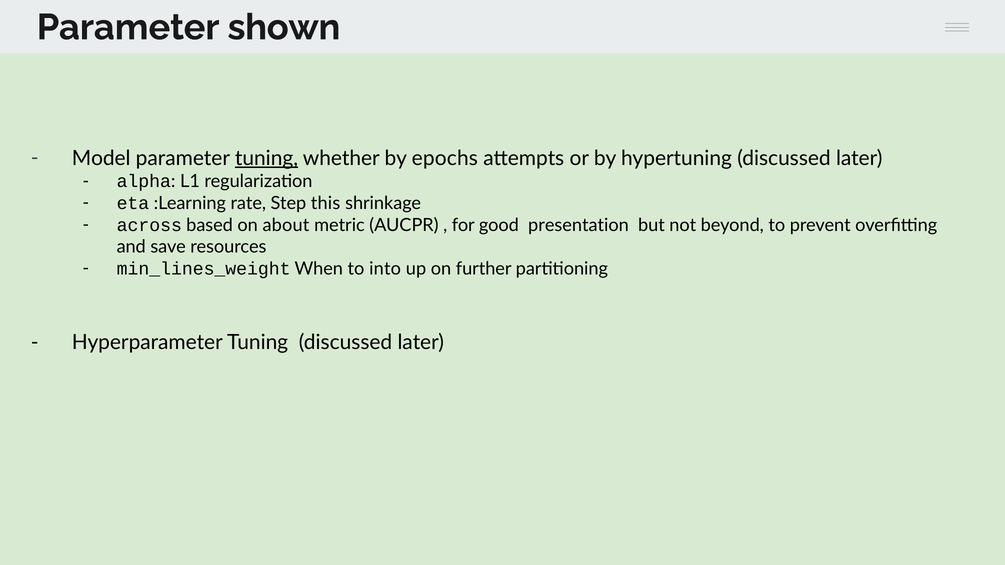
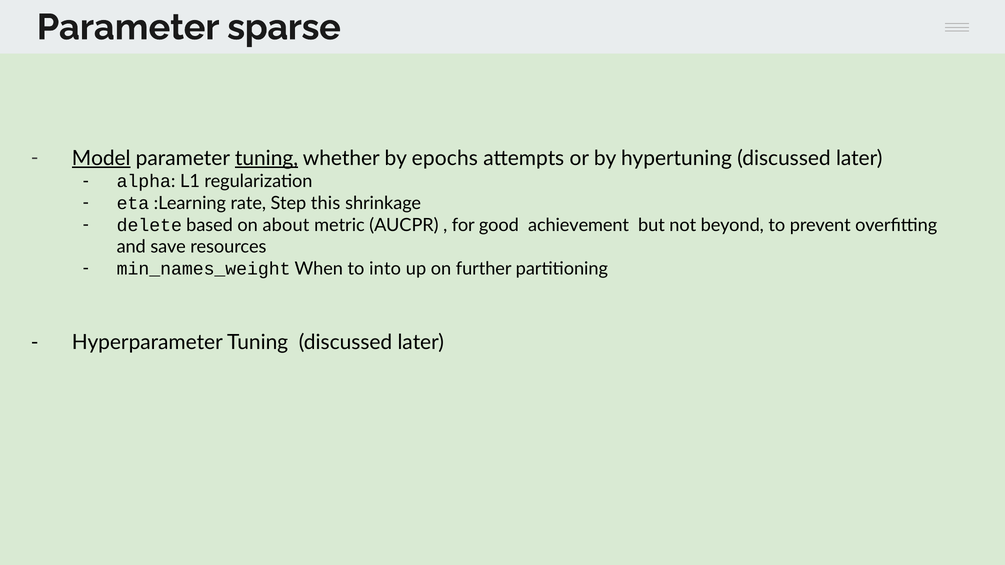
shown: shown -> sparse (284, 27)
Model underline: none -> present (101, 158)
across: across -> delete (149, 225)
presentation: presentation -> achievement (579, 225)
min_lines_weight: min_lines_weight -> min_names_weight (204, 269)
